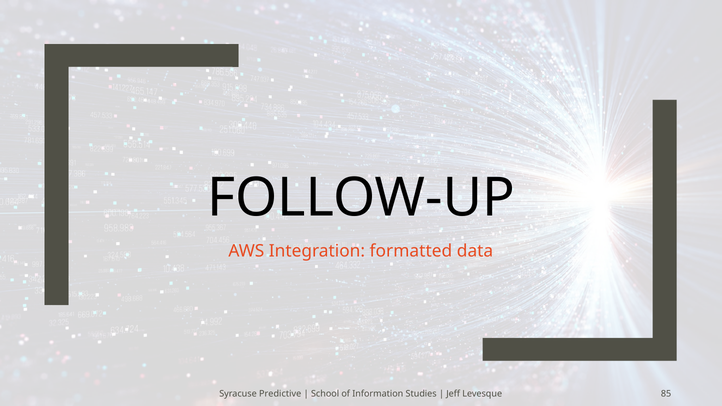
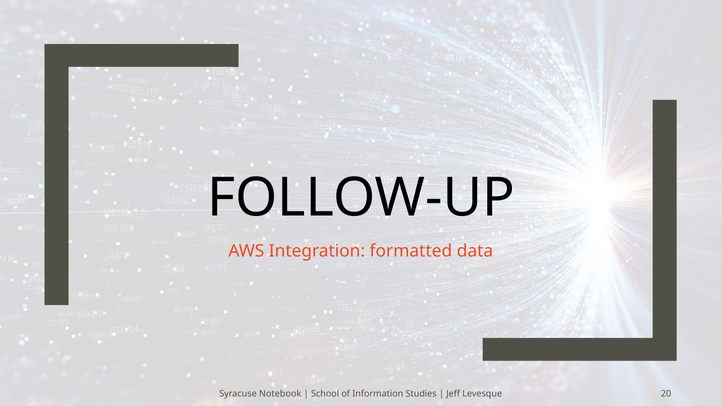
Predictive: Predictive -> Notebook (280, 394)
85: 85 -> 20 (666, 394)
